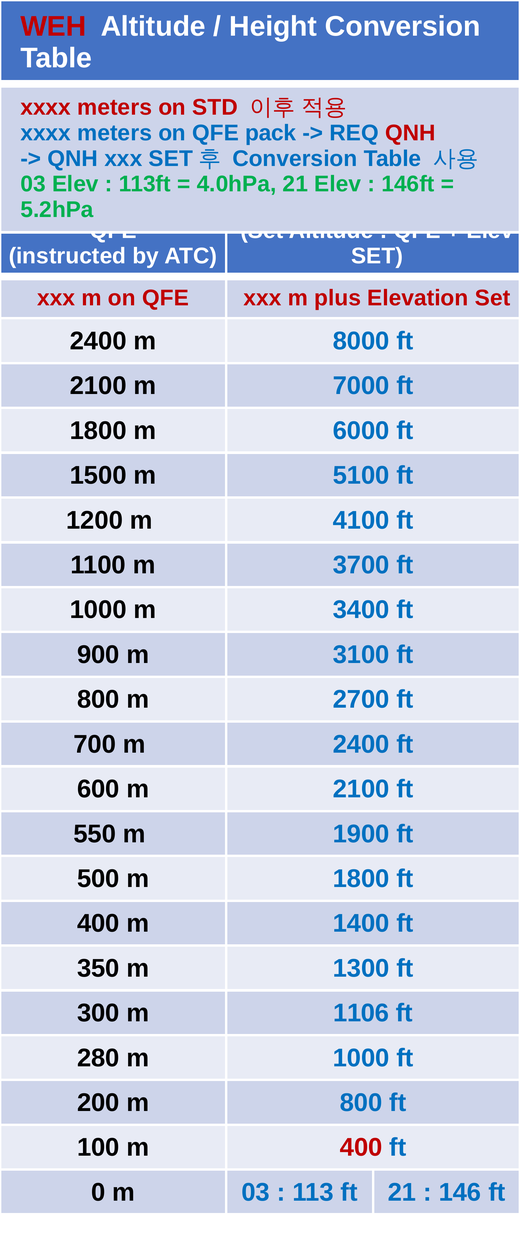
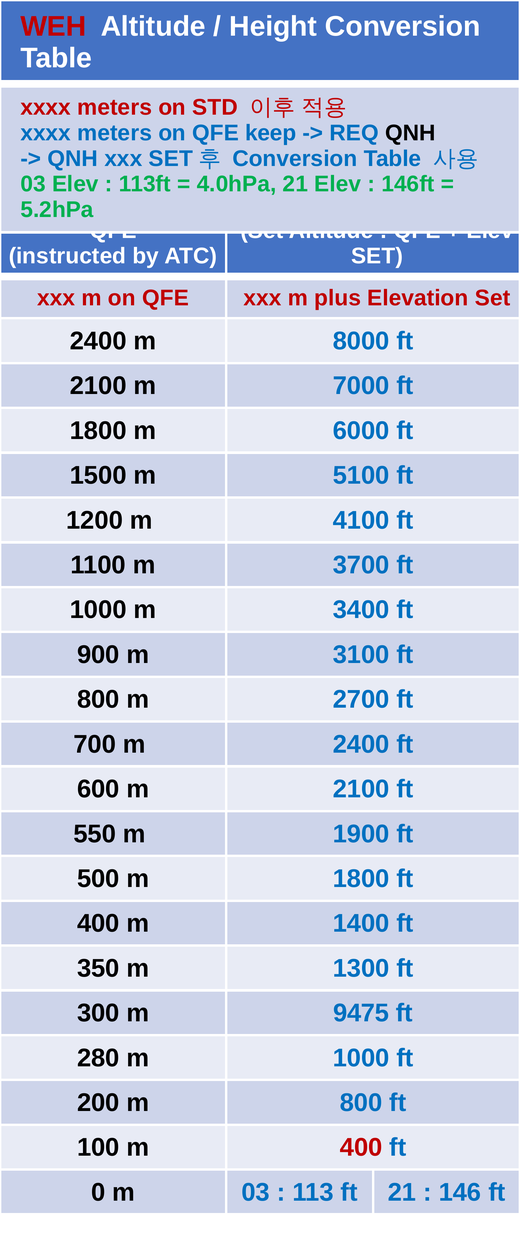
pack: pack -> keep (271, 133)
QNH colour: red -> black (410, 133)
1106: 1106 -> 9475 (361, 1012)
